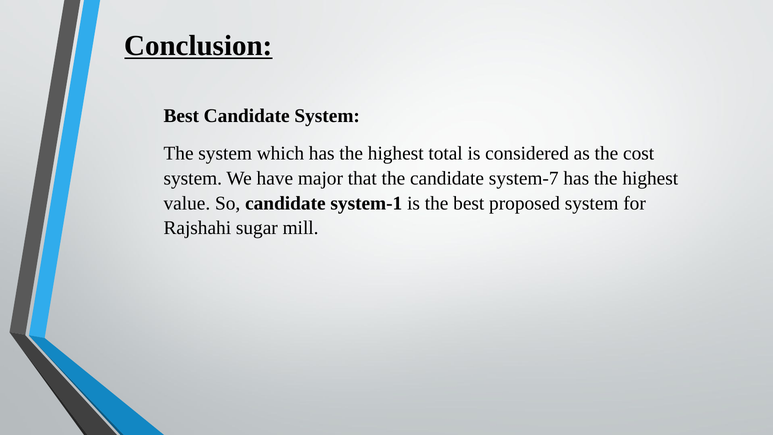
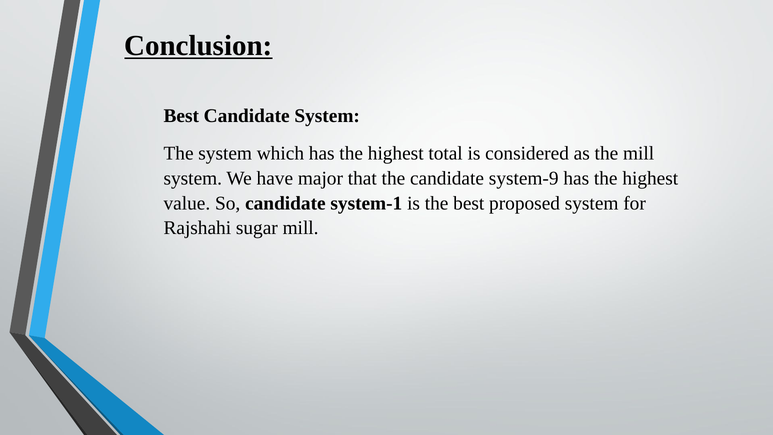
the cost: cost -> mill (639, 154)
system-7: system-7 -> system-9 (524, 178)
